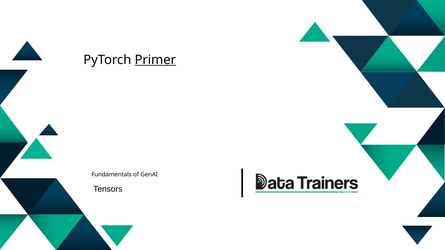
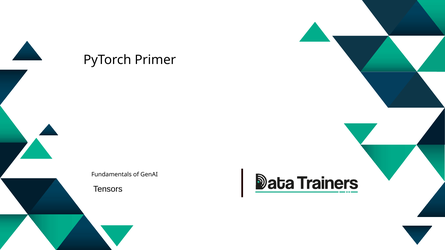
Primer underline: present -> none (155, 60)
